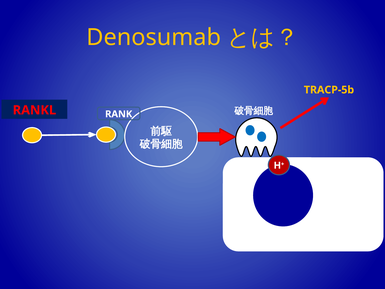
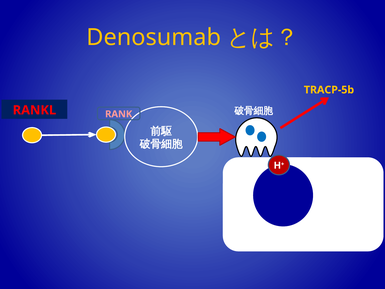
RANK colour: white -> pink (119, 114)
